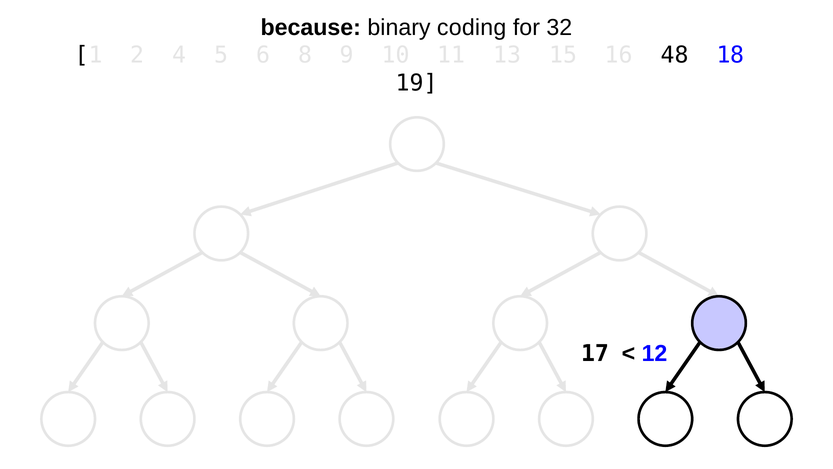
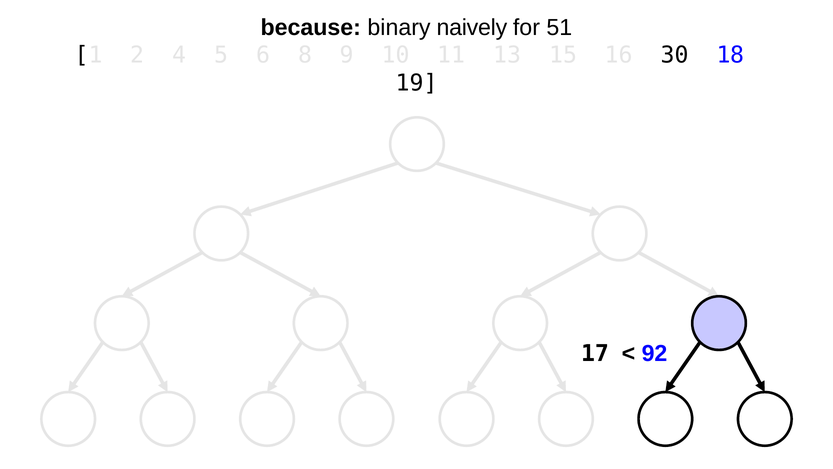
coding: coding -> naively (472, 27)
32: 32 -> 51 (559, 27)
48: 48 -> 30 (675, 55)
12: 12 -> 92 (655, 353)
